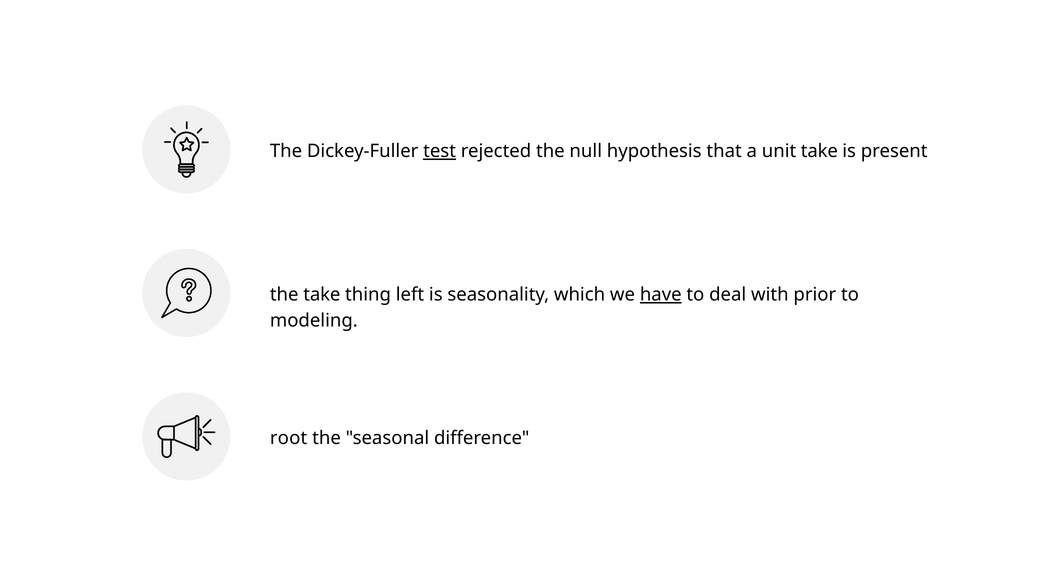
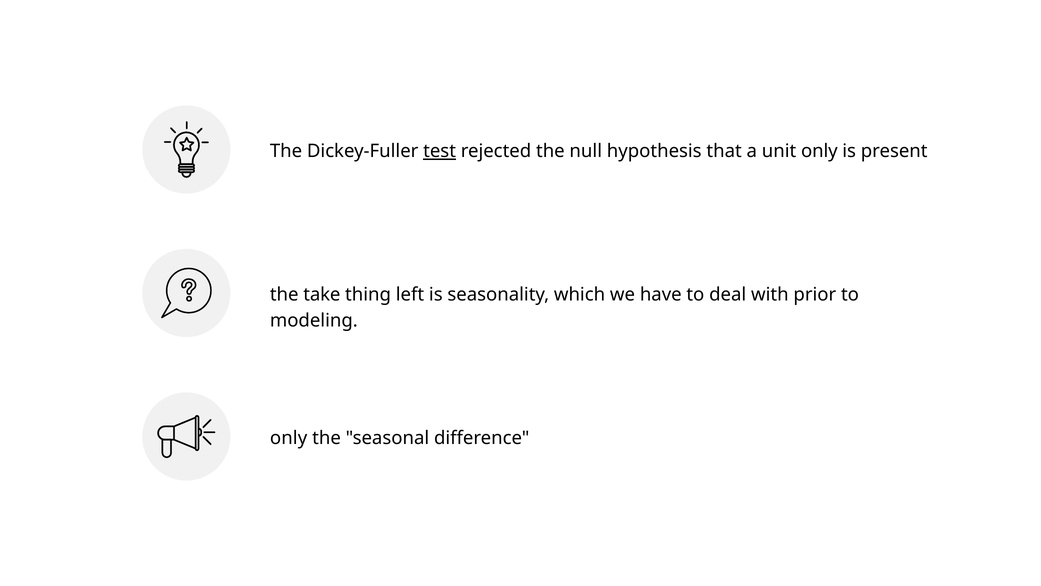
unit take: take -> only (819, 151)
have underline: present -> none (661, 295)
root: root -> only (289, 438)
